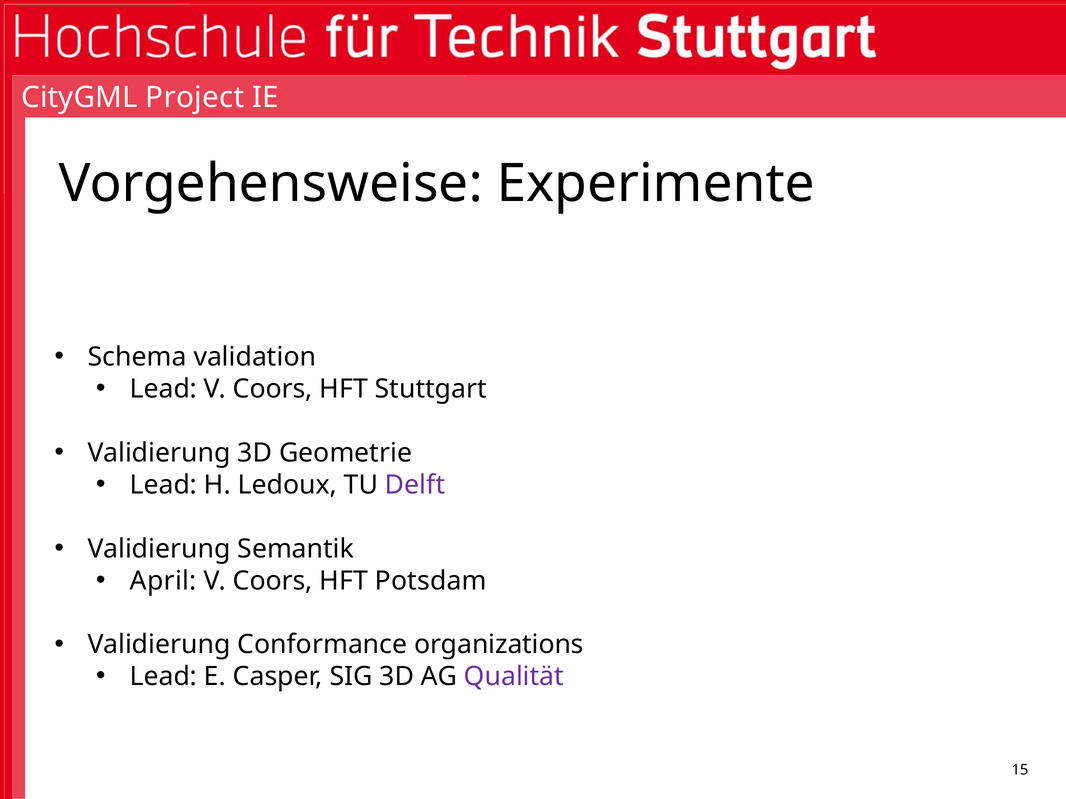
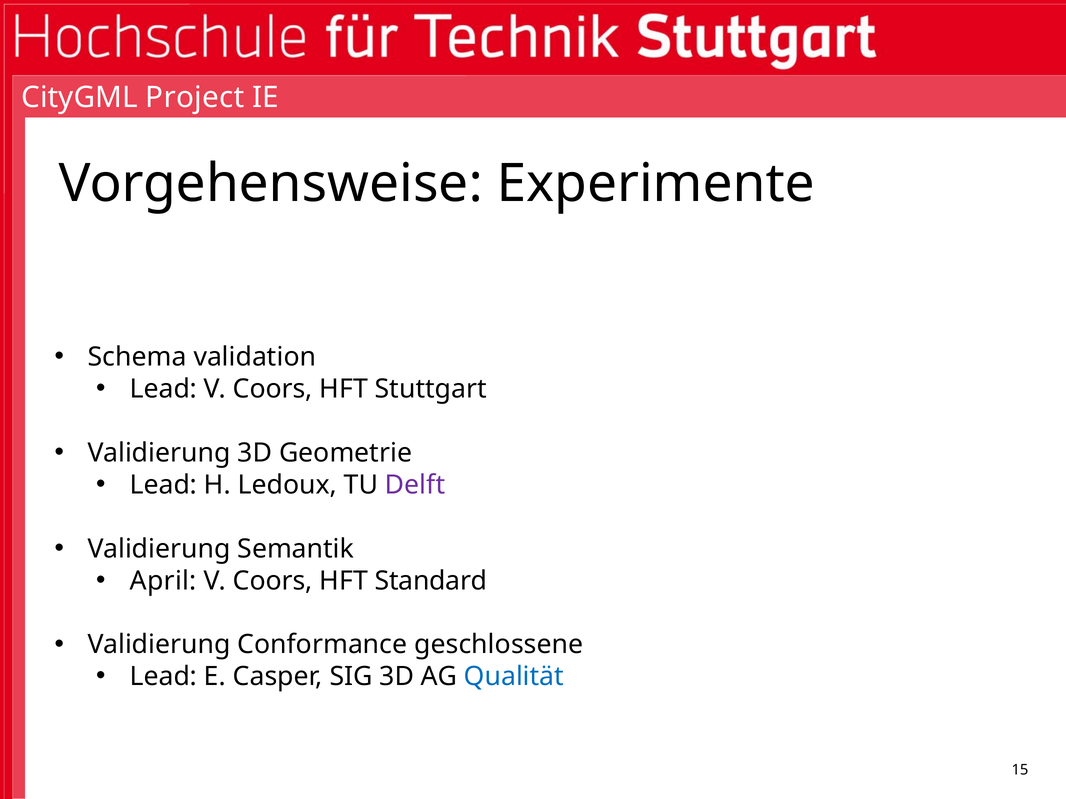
Potsdam: Potsdam -> Standard (431, 581)
organizations: organizations -> geschlossene (499, 645)
Qualität colour: purple -> blue (514, 677)
